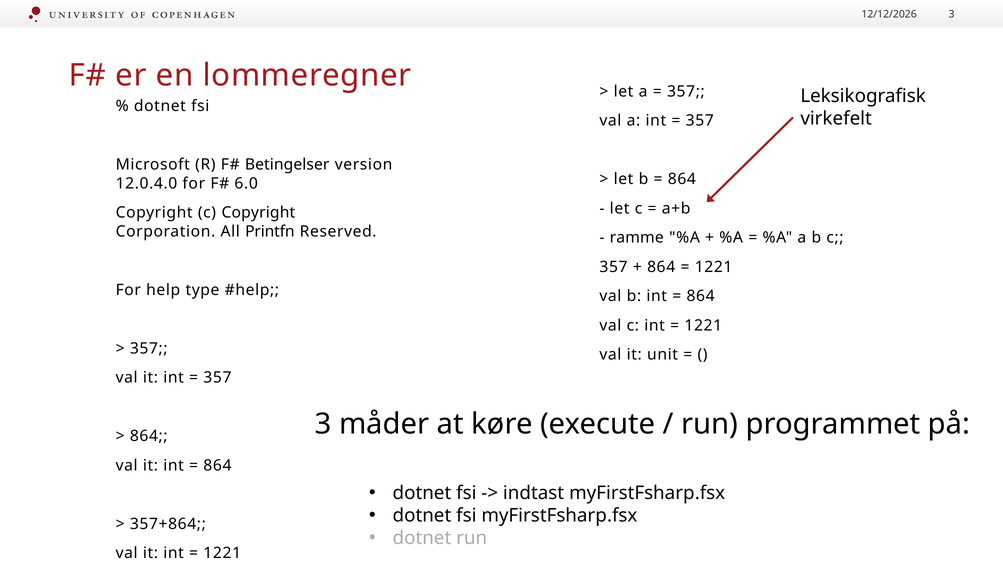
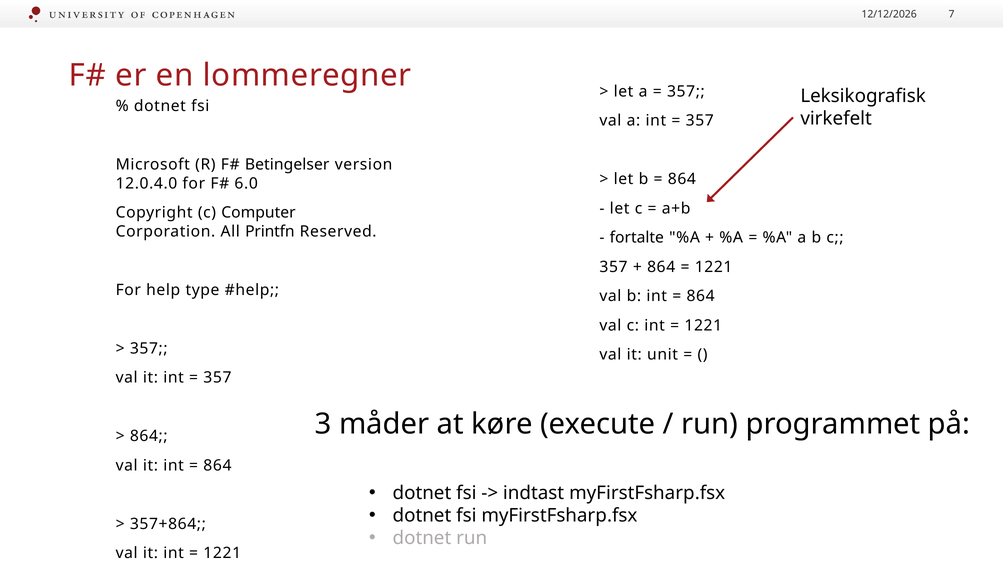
3: 3 -> 7 (951, 14)
c Copyright: Copyright -> Computer (258, 213)
ramme: ramme -> fortalte (637, 238)
